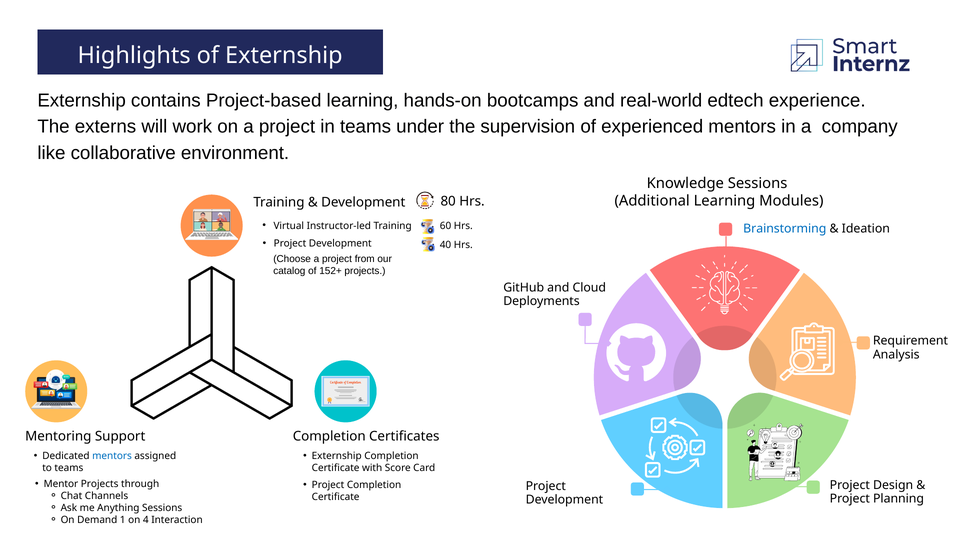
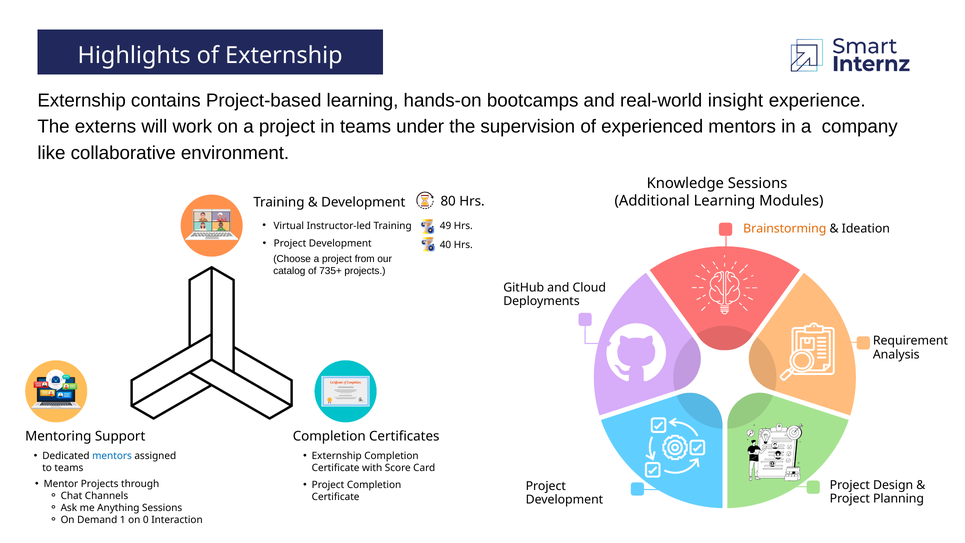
edtech: edtech -> insight (735, 100)
60: 60 -> 49 (446, 226)
Brainstorming colour: blue -> orange (785, 228)
152+: 152+ -> 735+ (331, 271)
4: 4 -> 0 (146, 520)
